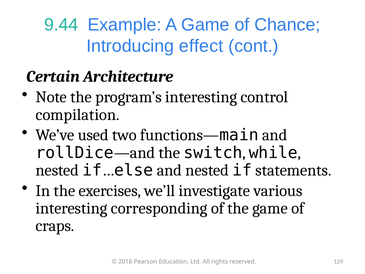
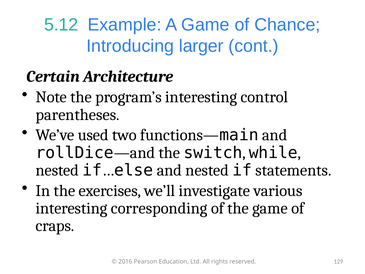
9.44: 9.44 -> 5.12 (61, 25)
effect: effect -> larger (201, 46)
compilation: compilation -> parentheses (78, 115)
